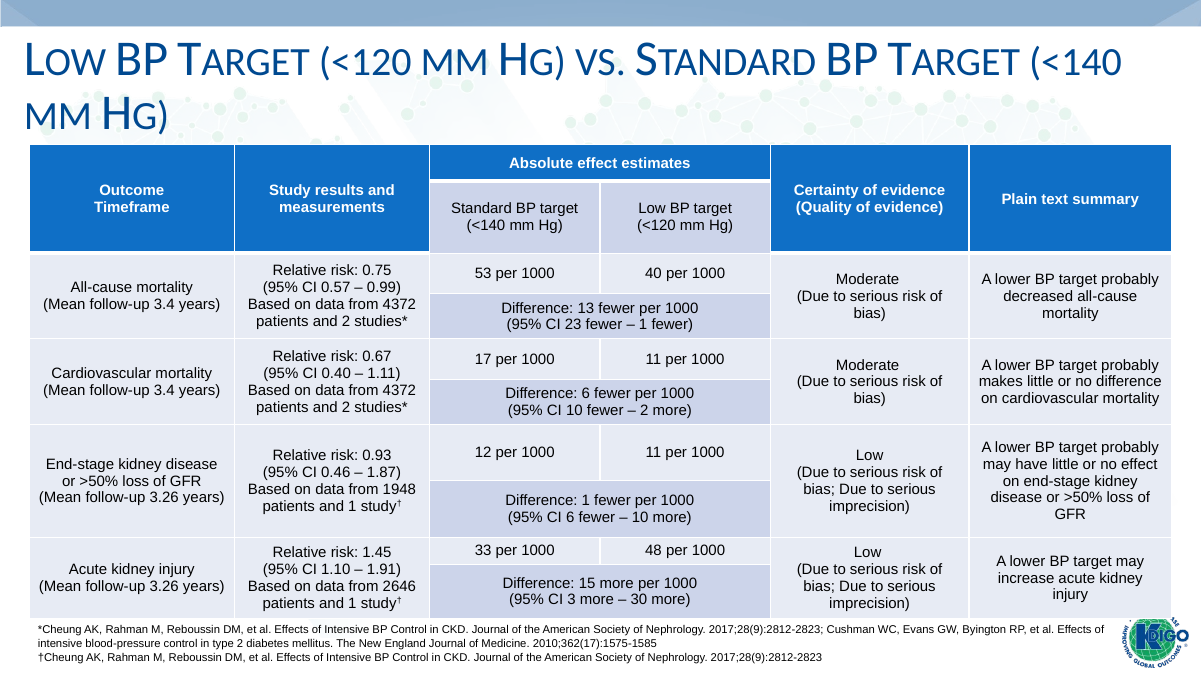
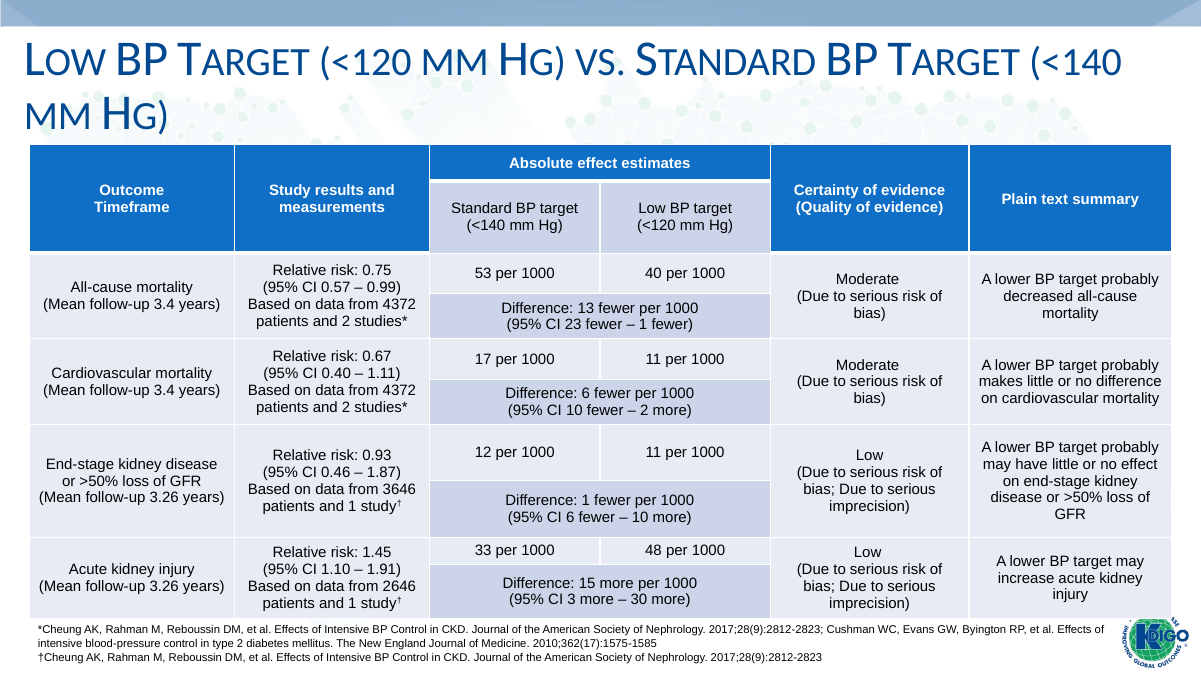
1948: 1948 -> 3646 (399, 489)
